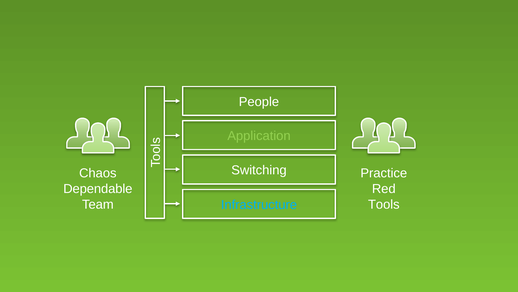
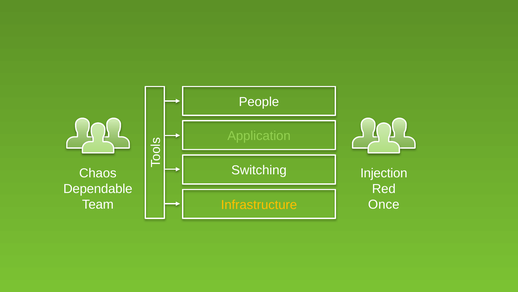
Practice: Practice -> Injection (384, 173)
Tools: Tools -> Once (384, 204)
Infrastructure colour: light blue -> yellow (259, 204)
